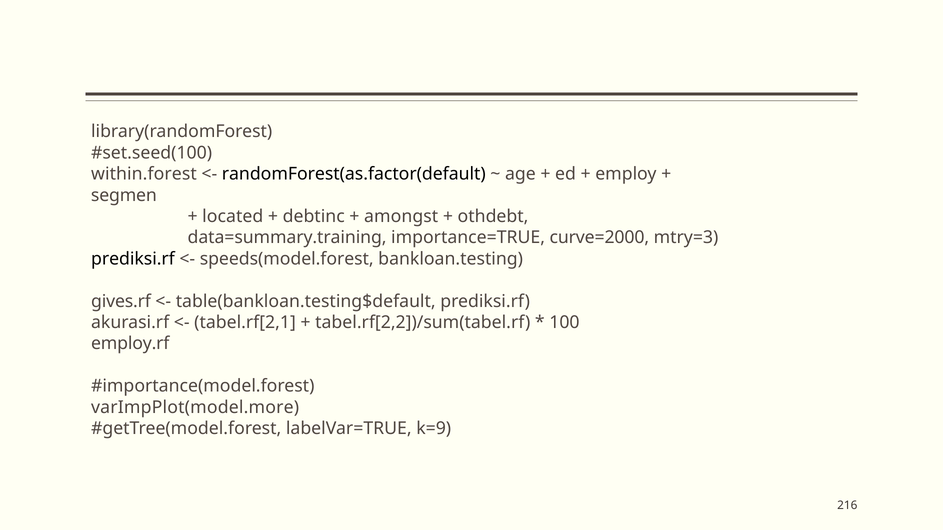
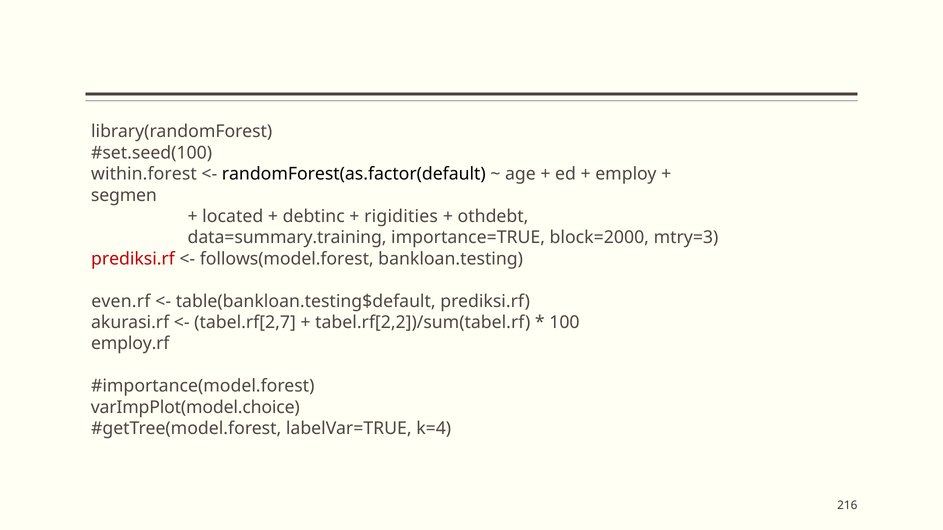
amongst: amongst -> rigidities (401, 217)
curve=2000: curve=2000 -> block=2000 (599, 238)
prediksi.rf colour: black -> red (133, 259)
speeds(model.forest: speeds(model.forest -> follows(model.forest (287, 259)
gives.rf: gives.rf -> even.rf (121, 301)
tabel.rf[2,1: tabel.rf[2,1 -> tabel.rf[2,7 (245, 323)
varImpPlot(model.more: varImpPlot(model.more -> varImpPlot(model.choice (195, 408)
k=9: k=9 -> k=4 (434, 429)
